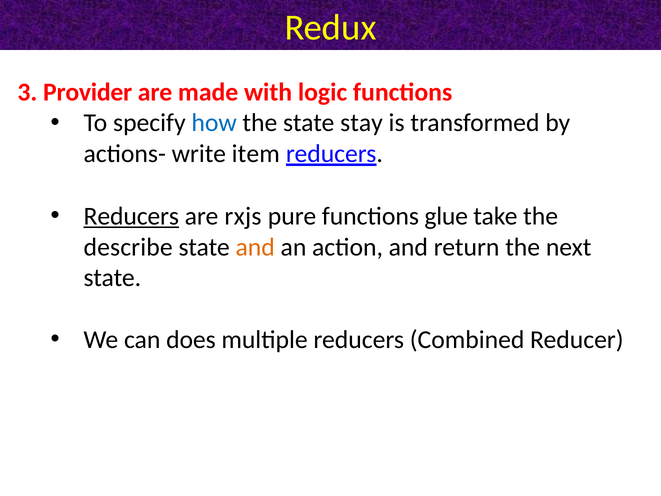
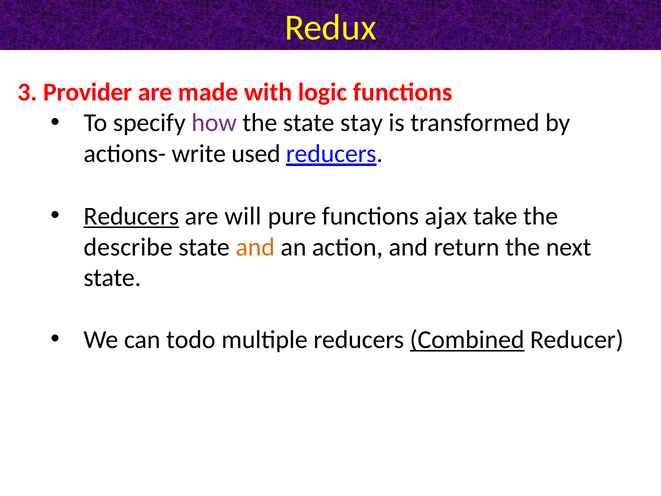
how colour: blue -> purple (214, 123)
item: item -> used (256, 154)
rxjs: rxjs -> will (243, 216)
glue: glue -> ajax (446, 216)
does: does -> todo (191, 340)
Combined underline: none -> present (467, 340)
